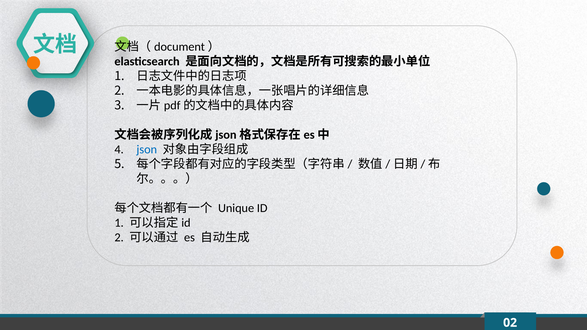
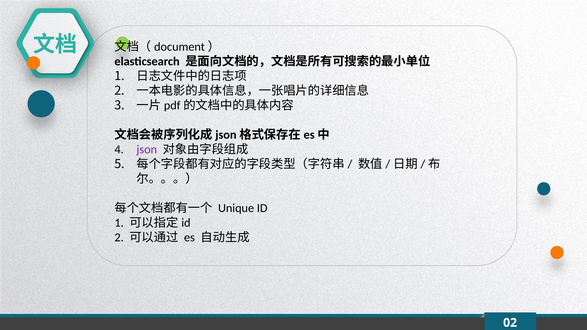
json colour: blue -> purple (147, 150)
